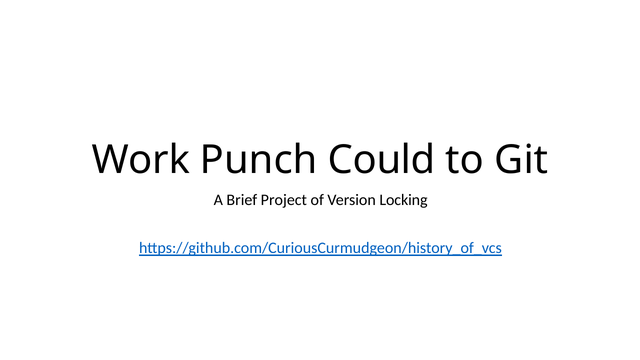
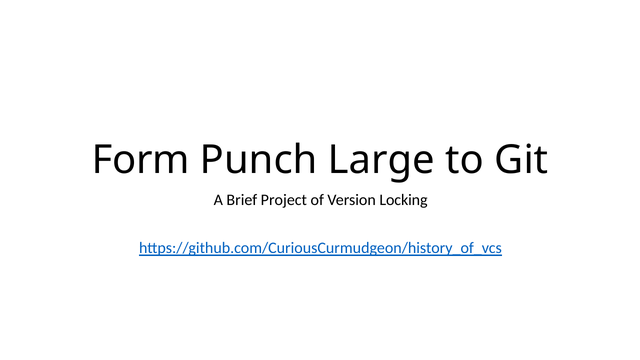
Work: Work -> Form (141, 160)
Could: Could -> Large (381, 160)
